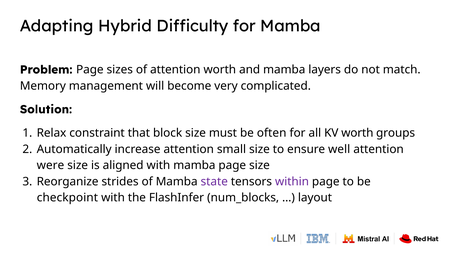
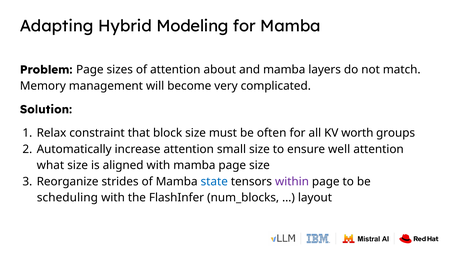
Difficulty: Difficulty -> Modeling (193, 26)
attention worth: worth -> about (220, 70)
were: were -> what (50, 165)
state colour: purple -> blue (214, 182)
checkpoint: checkpoint -> scheduling (67, 198)
